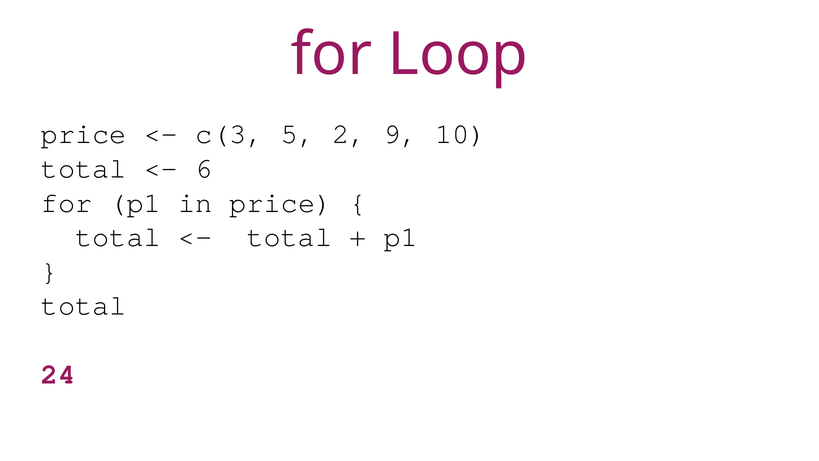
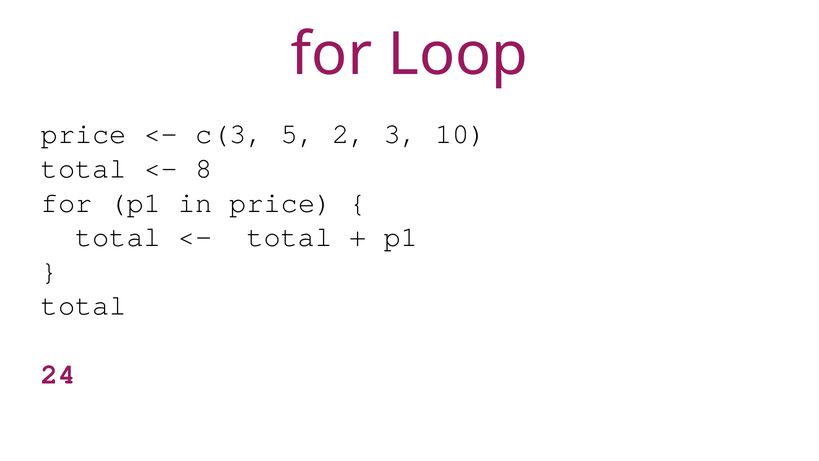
9: 9 -> 3 (401, 134)
6: 6 -> 8 (204, 168)
